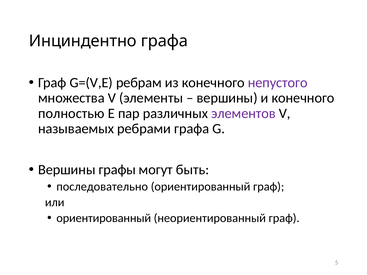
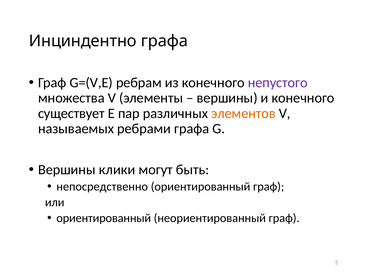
полностью: полностью -> существует (71, 113)
элементов colour: purple -> orange (243, 113)
графы: графы -> клики (117, 170)
последовательно: последовательно -> непосредственно (102, 187)
